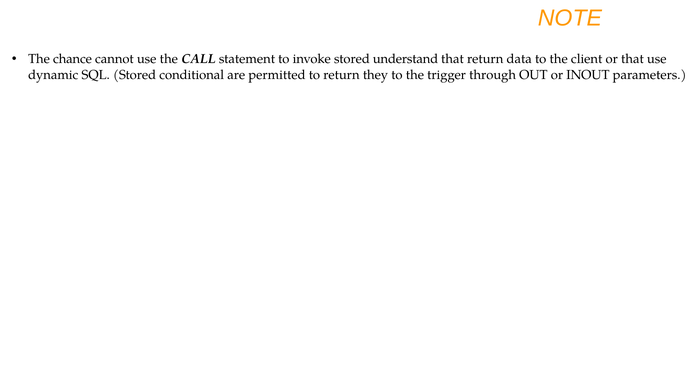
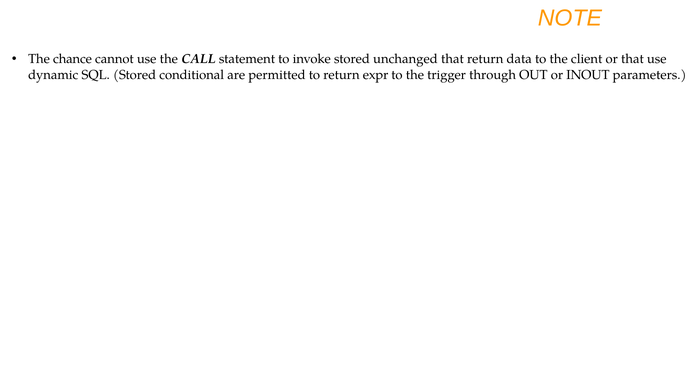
understand: understand -> unchanged (405, 59)
they: they -> expr (376, 75)
